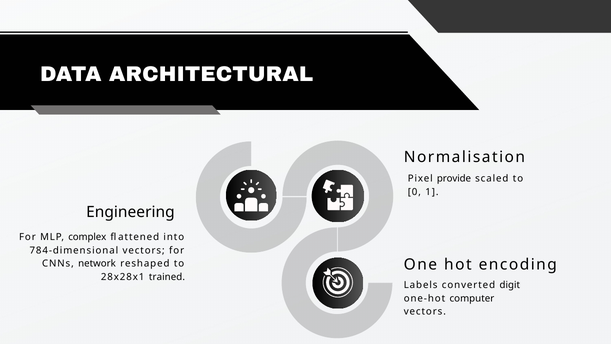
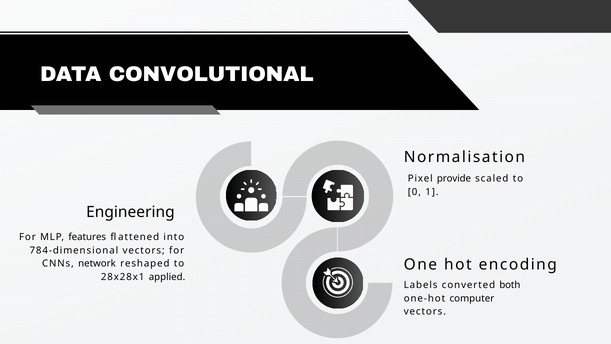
ARCHITECTURAL: ARCHITECTURAL -> CONVOLUTIONAL (211, 74)
complex: complex -> features (87, 237)
trained: trained -> applied (167, 277)
digit: digit -> both (510, 285)
